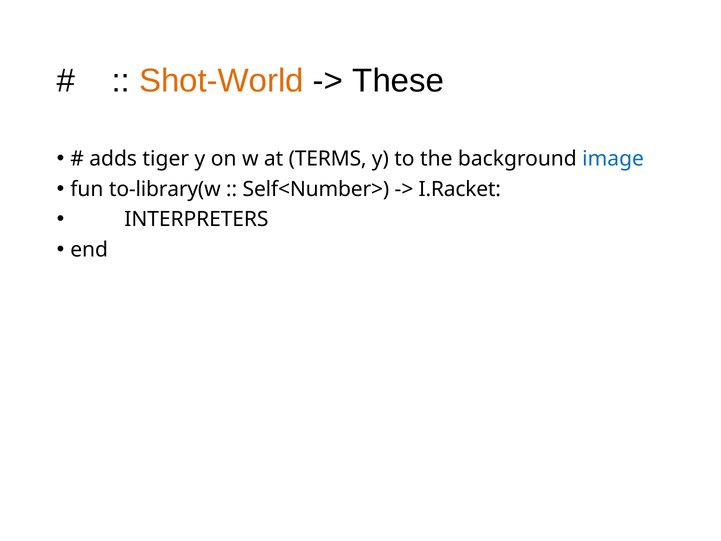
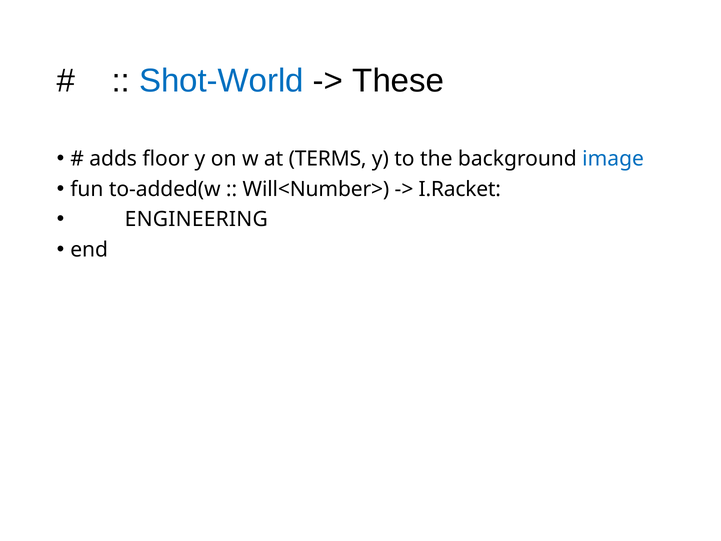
Shot-World colour: orange -> blue (222, 81)
tiger: tiger -> floor (166, 159)
to-library(w: to-library(w -> to-added(w (165, 189)
Self<Number>: Self<Number> -> Will<Number> (316, 189)
INTERPRETERS: INTERPRETERS -> ENGINEERING (196, 219)
